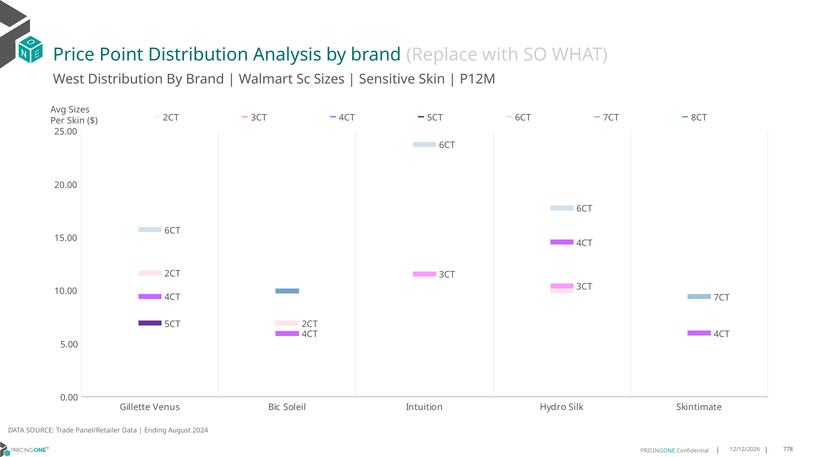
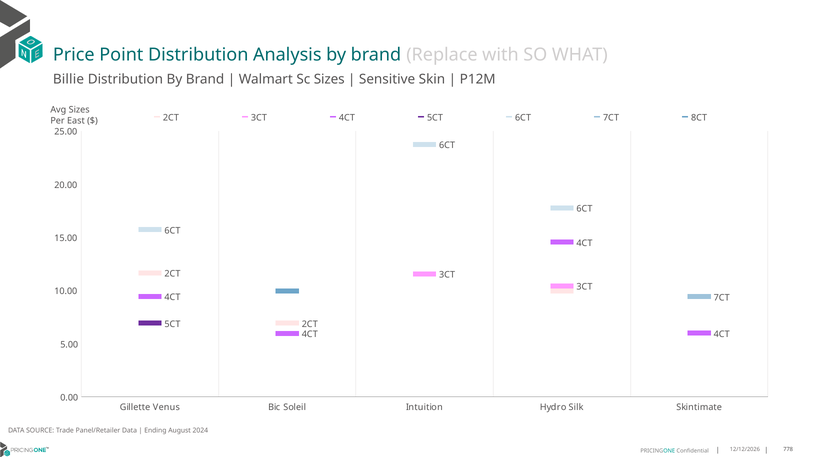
West: West -> Billie (68, 79)
Per Skin: Skin -> East (76, 121)
